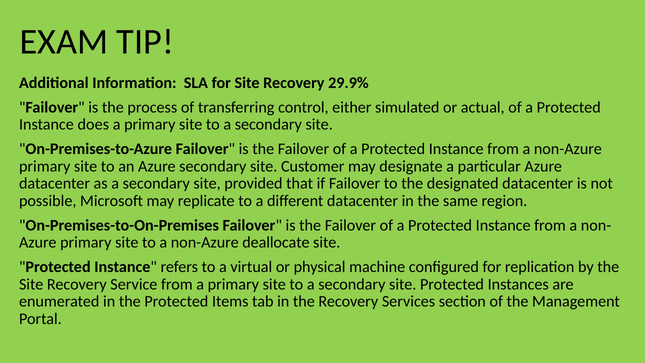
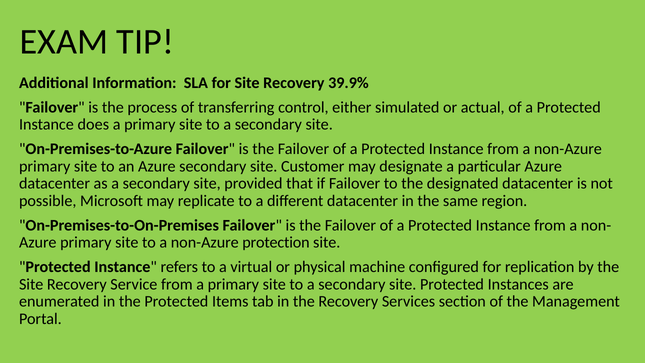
29.9%: 29.9% -> 39.9% (348, 83)
deallocate: deallocate -> protection (276, 242)
